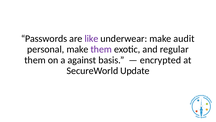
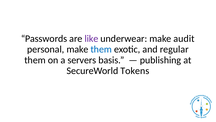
them colour: purple -> blue (101, 49)
against: against -> servers (82, 60)
encrypted: encrypted -> publishing (161, 60)
Update: Update -> Tokens (135, 71)
